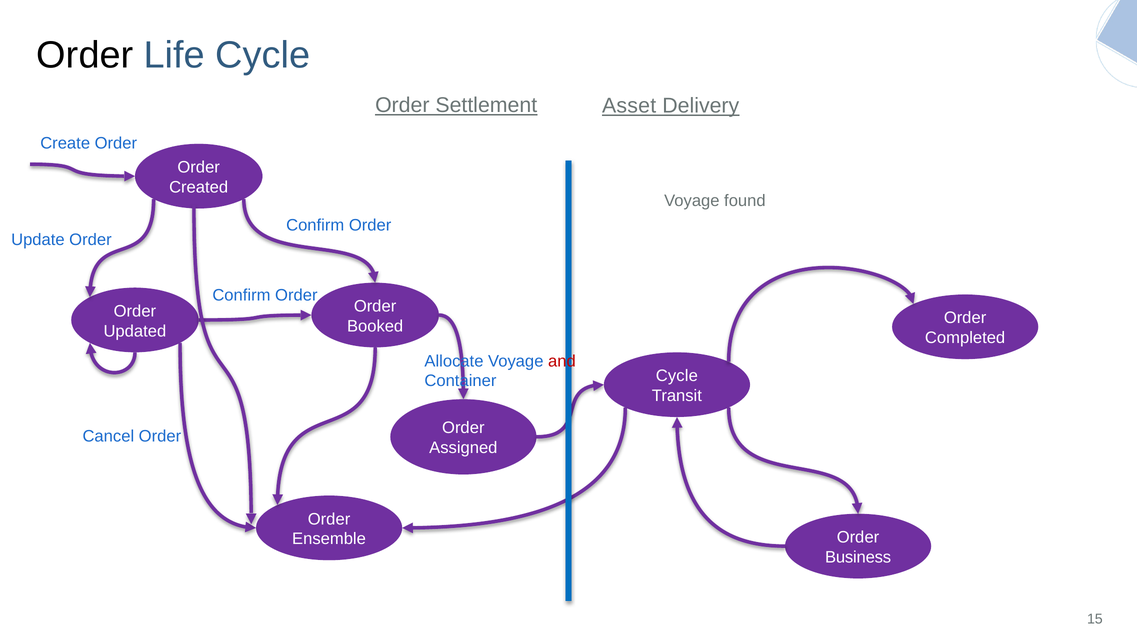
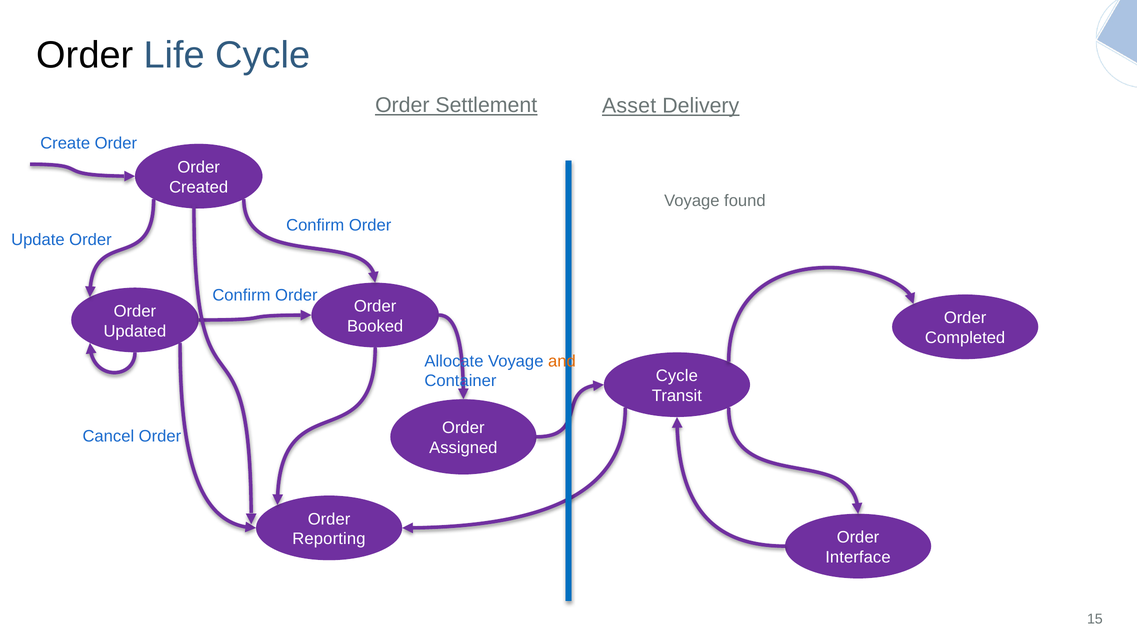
and colour: red -> orange (562, 361)
Ensemble: Ensemble -> Reporting (329, 539)
Business: Business -> Interface (858, 557)
